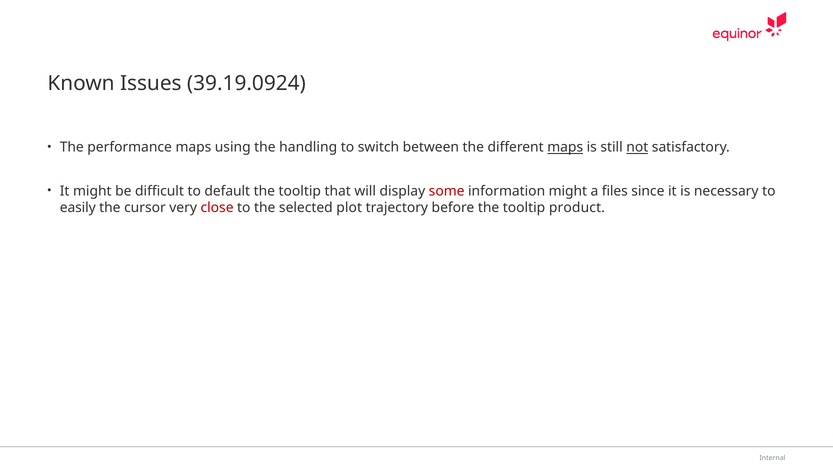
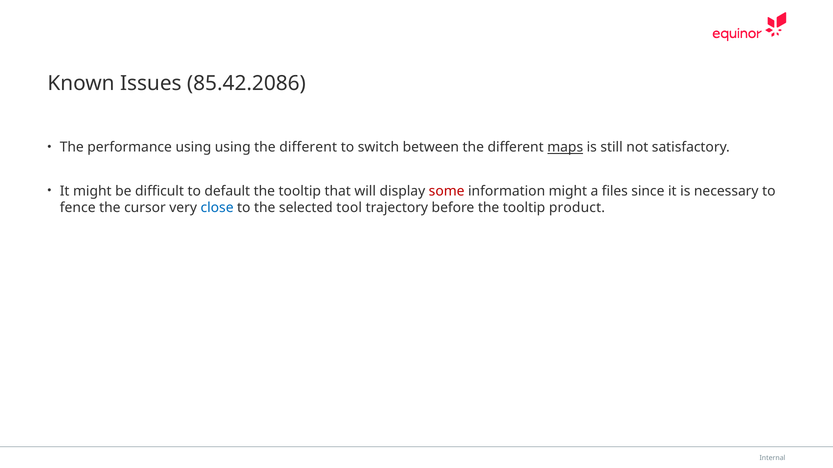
39.19.0924: 39.19.0924 -> 85.42.2086 (246, 83)
performance maps: maps -> using (193, 148)
using the handling: handling -> different (308, 148)
not underline: present -> none (637, 148)
easily: easily -> fence (78, 208)
close colour: red -> blue (217, 208)
plot: plot -> tool (349, 208)
